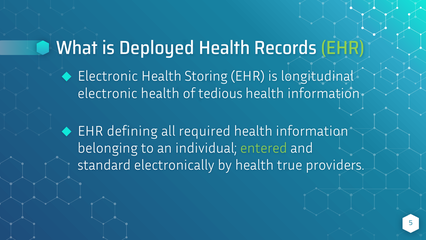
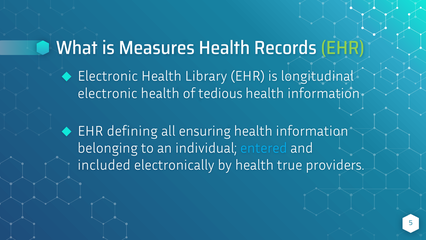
Deployed: Deployed -> Measures (157, 48)
Storing: Storing -> Library (206, 76)
required: required -> ensuring (205, 131)
entered colour: light green -> light blue (264, 148)
standard: standard -> included (104, 165)
